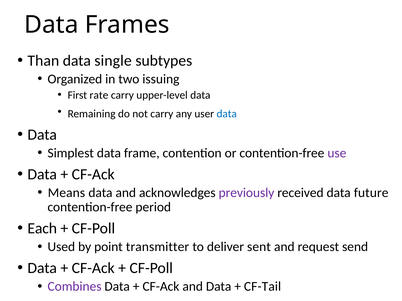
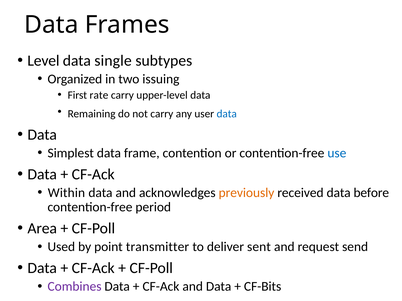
Than: Than -> Level (43, 61)
use colour: purple -> blue (337, 153)
Means: Means -> Within (66, 193)
previously colour: purple -> orange (247, 193)
future: future -> before (371, 193)
Each: Each -> Area (42, 229)
CF-Tail: CF-Tail -> CF-Bits (263, 287)
